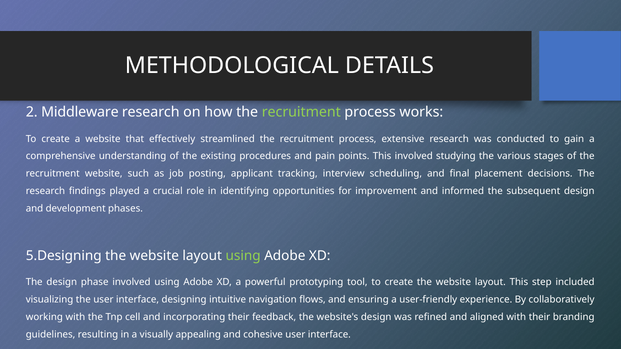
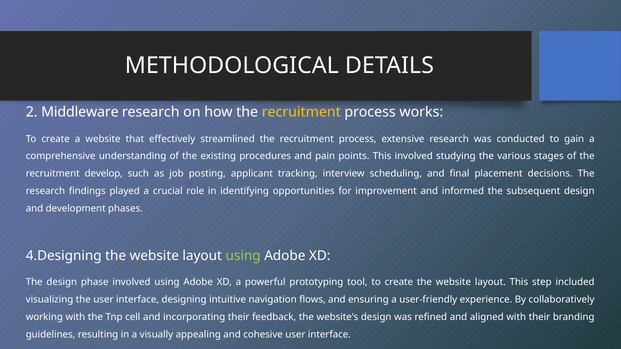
recruitment colour: light green -> yellow (301, 112)
recruitment website: website -> develop (104, 174)
5.Designing: 5.Designing -> 4.Designing (64, 256)
